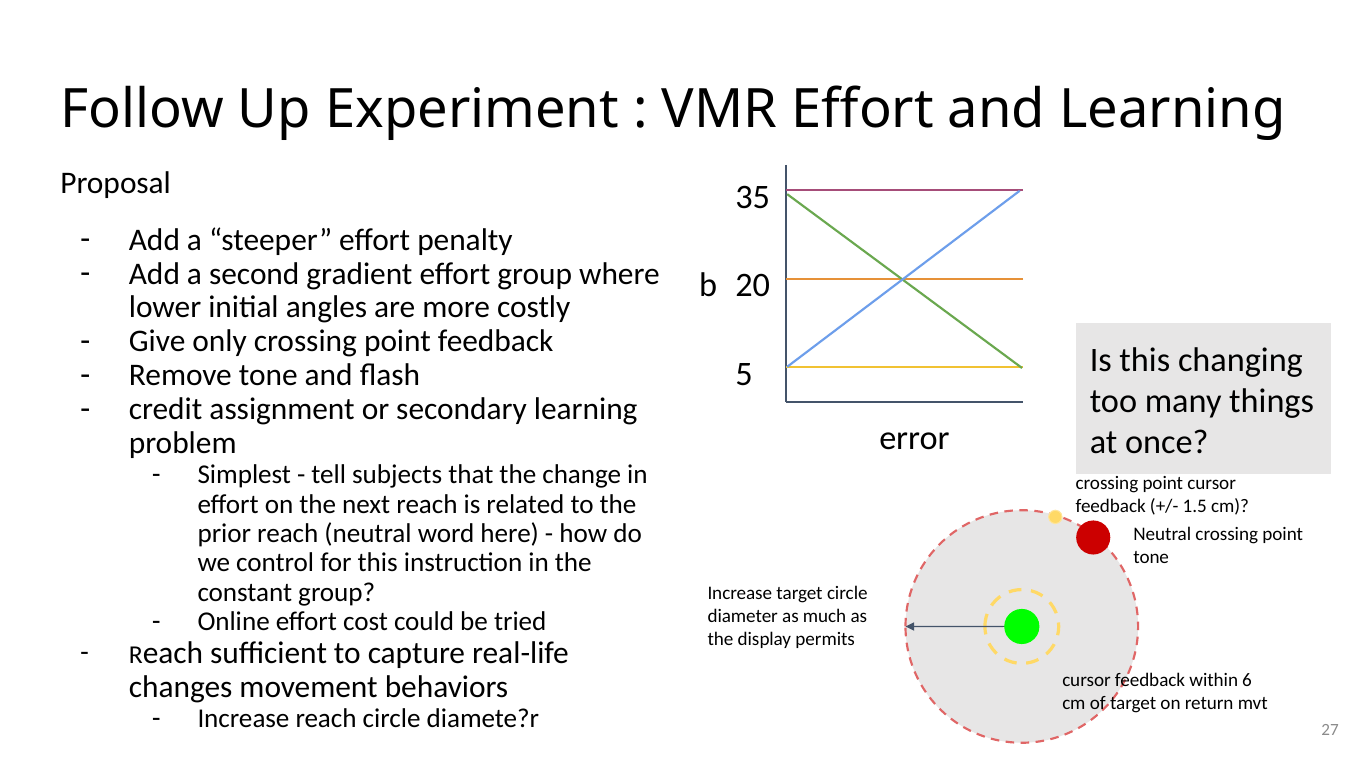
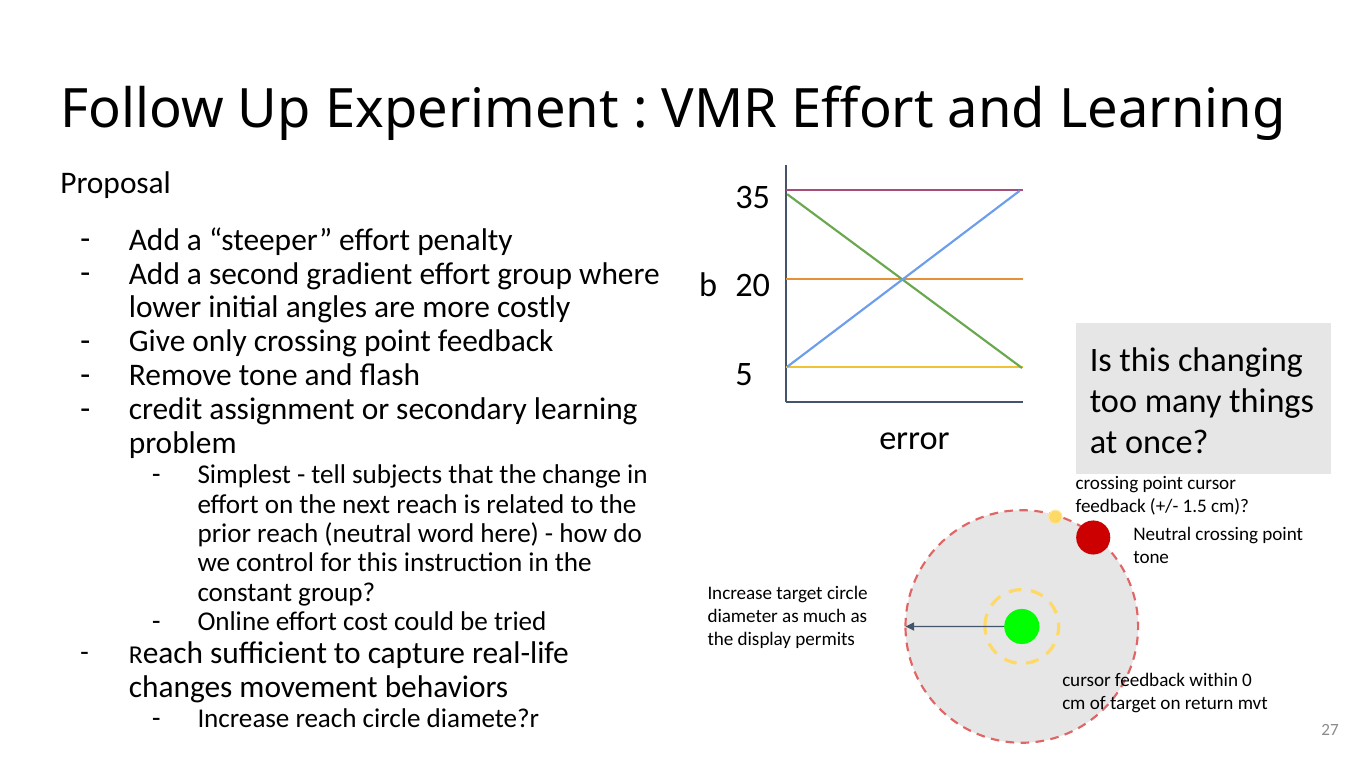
6: 6 -> 0 (1247, 680)
